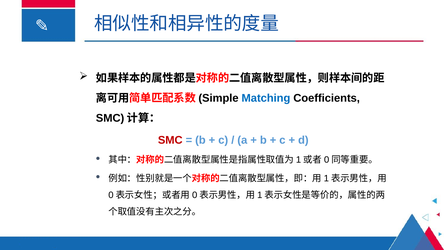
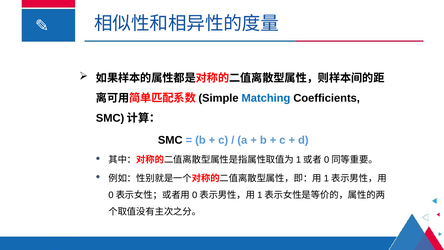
SMC colour: red -> black (170, 140)
